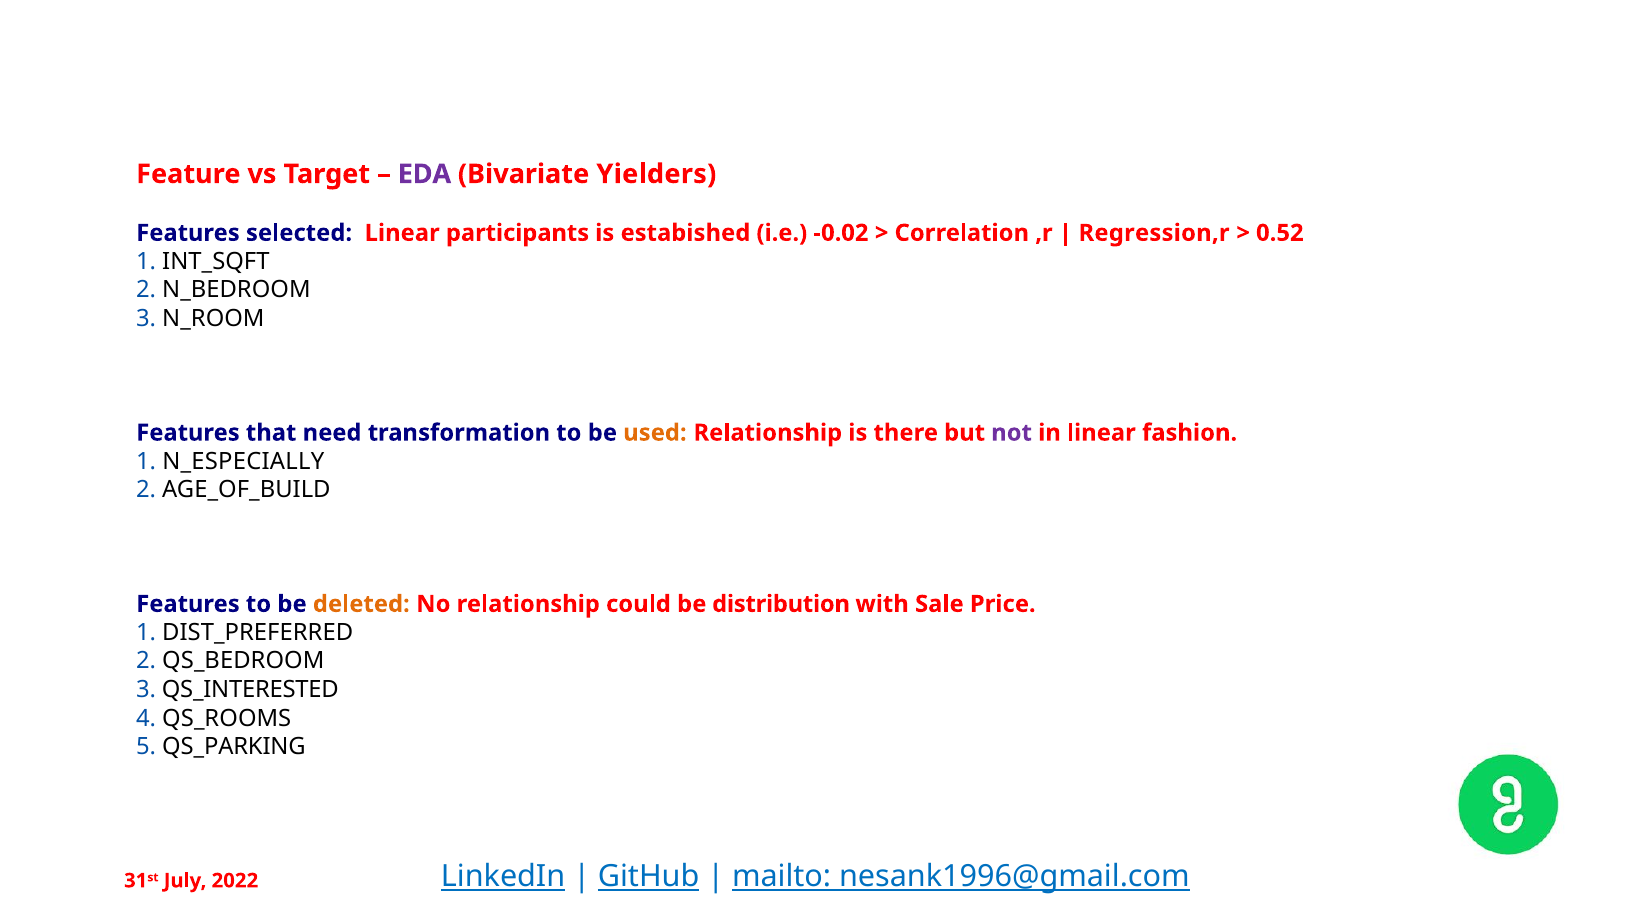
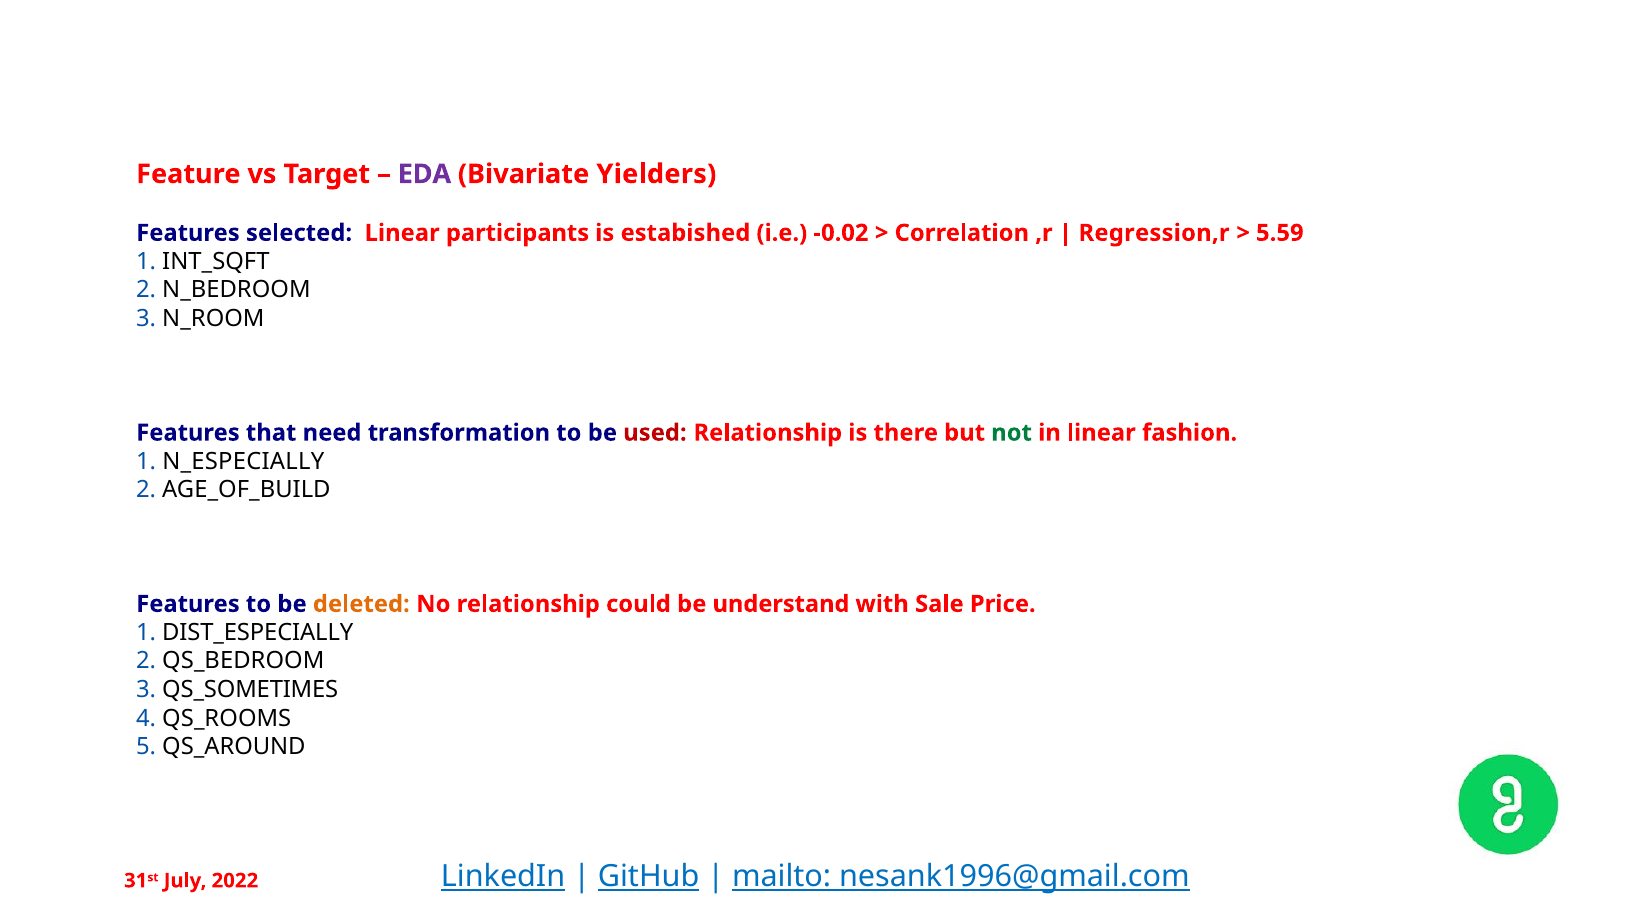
0.52: 0.52 -> 5.59 (1280, 233)
used colour: orange -> red (655, 433)
not colour: purple -> green (1012, 433)
distribution: distribution -> understand (781, 604)
DIST_PREFERRED: DIST_PREFERRED -> DIST_ESPECIALLY (258, 633)
QS_INTERESTED: QS_INTERESTED -> QS_SOMETIMES (250, 690)
QS_PARKING: QS_PARKING -> QS_AROUND (234, 747)
